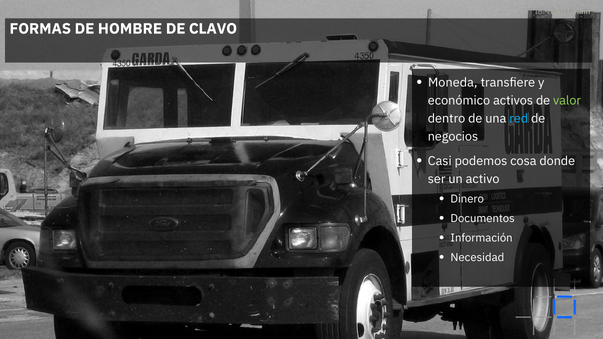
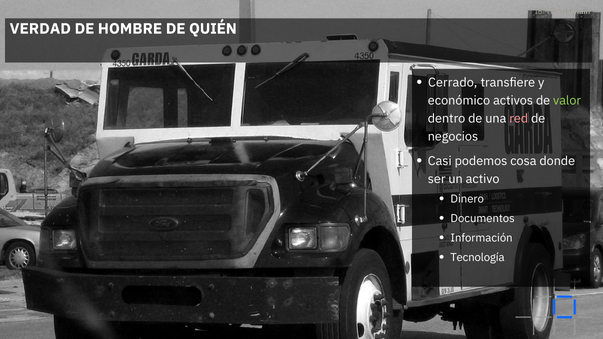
FORMAS: FORMAS -> VERDAD (40, 29)
CLAVO: CLAVO -> QUIÉN (213, 29)
Moneda: Moneda -> Cerrado (453, 83)
red colour: light blue -> pink (519, 119)
Necesidad: Necesidad -> Tecnología (477, 258)
